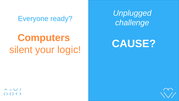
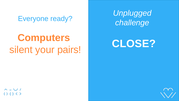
CAUSE: CAUSE -> CLOSE (134, 44)
logic: logic -> pairs (69, 50)
